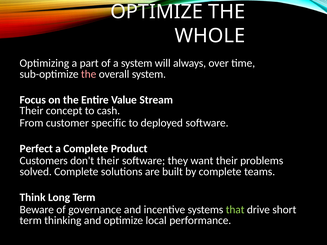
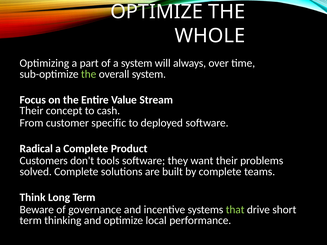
the colour: pink -> light green (89, 74)
Perfect: Perfect -> Radical (36, 149)
don't their: their -> tools (108, 161)
